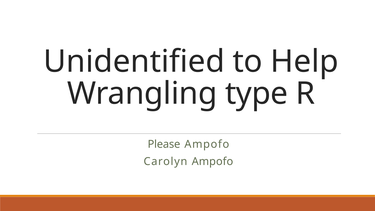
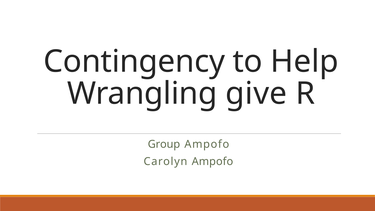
Unidentified: Unidentified -> Contingency (134, 62)
type: type -> give (256, 94)
Please: Please -> Group (164, 144)
